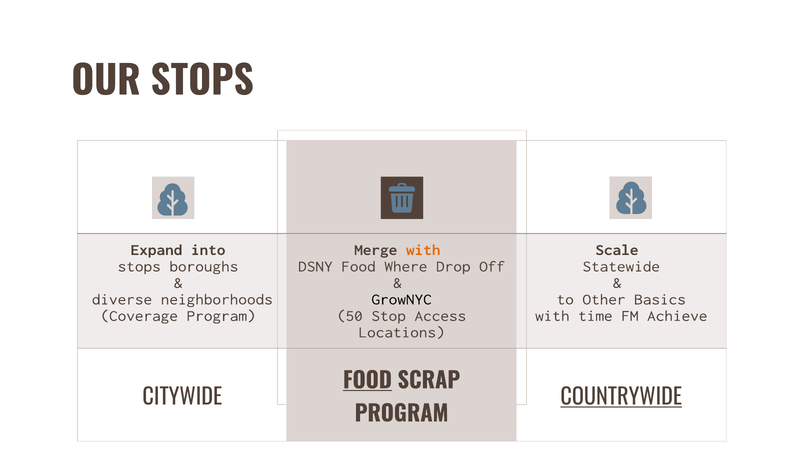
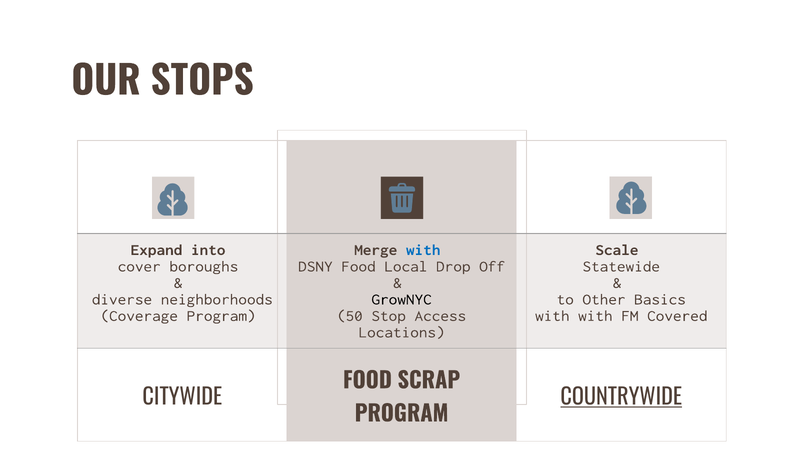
with colour: orange -> blue (423, 250)
stops: stops -> cover (139, 266)
Where: Where -> Local (406, 266)
with time: time -> with (595, 316)
Achieve: Achieve -> Covered (677, 316)
FOOD underline: present -> none (367, 381)
